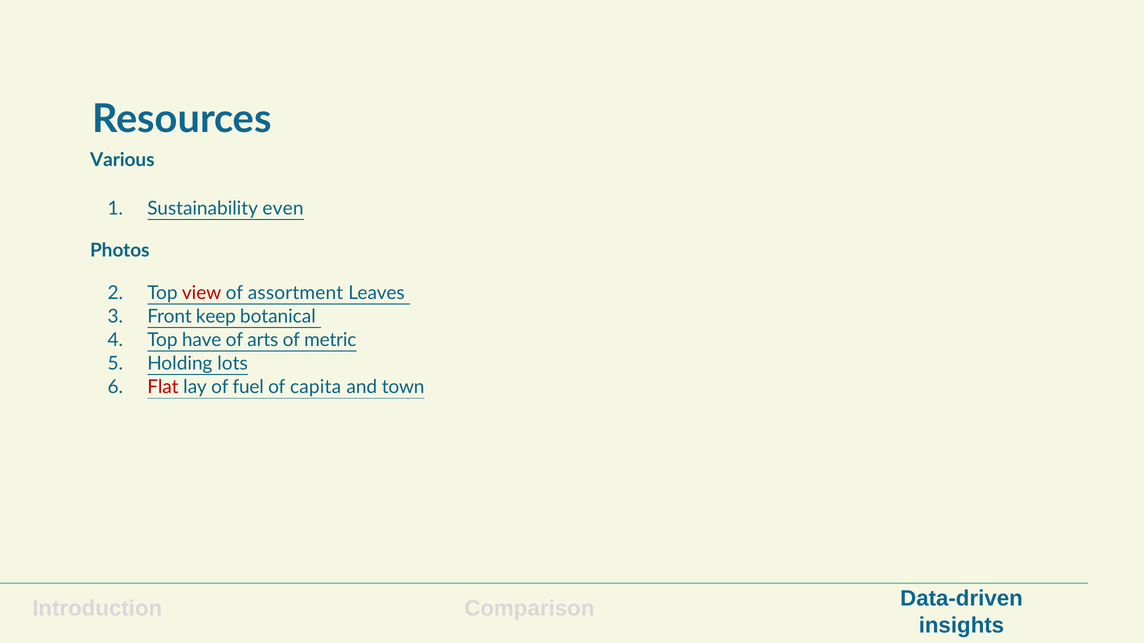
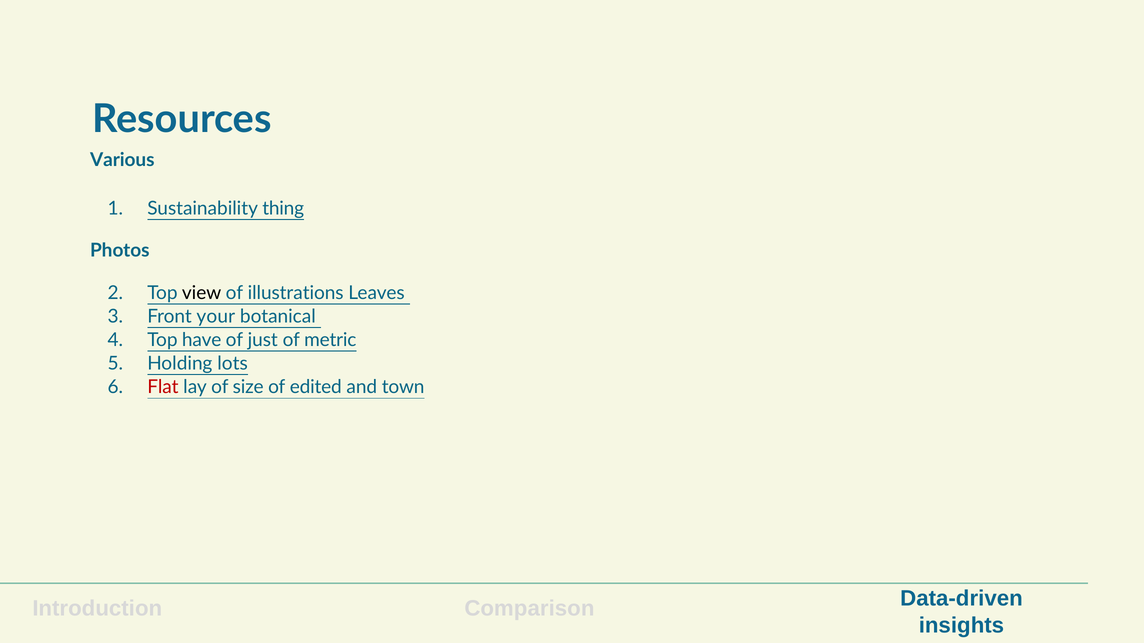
even: even -> thing (283, 209)
view colour: red -> black (202, 293)
assortment: assortment -> illustrations (296, 293)
keep: keep -> your (216, 317)
arts: arts -> just (263, 340)
fuel: fuel -> size (248, 387)
capita: capita -> edited (316, 387)
